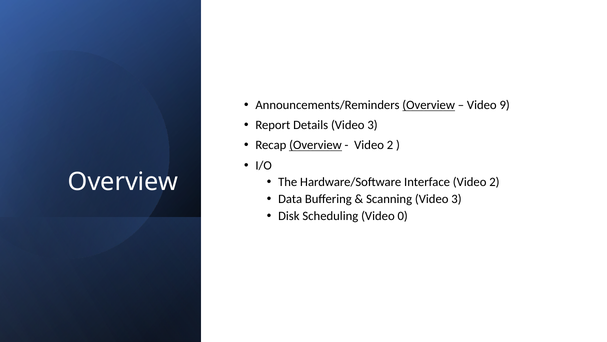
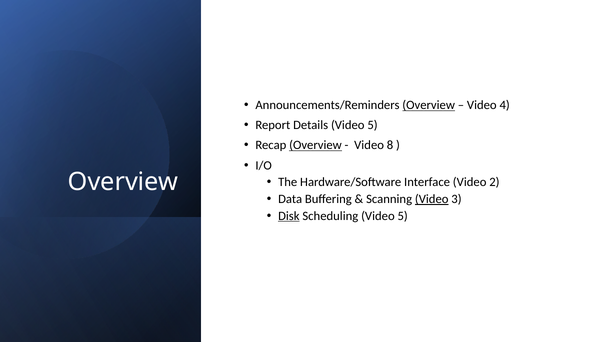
9: 9 -> 4 (505, 105)
Details Video 3: 3 -> 5 (373, 125)
2: 2 -> 8 (390, 145)
Video underline: none -> present (432, 199)
Disk underline: none -> present (289, 216)
Scheduling Video 0: 0 -> 5 (403, 216)
